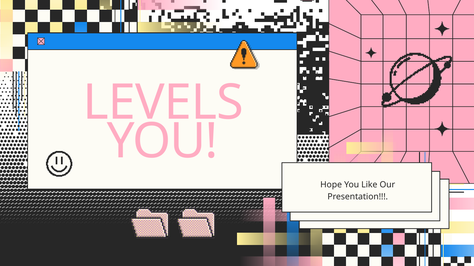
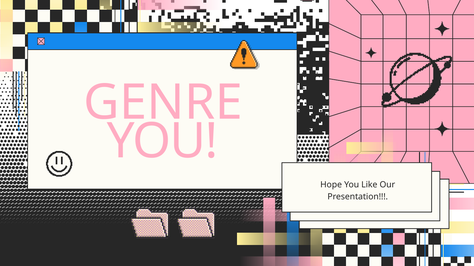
LEVELS: LEVELS -> GENRE (163, 103)
